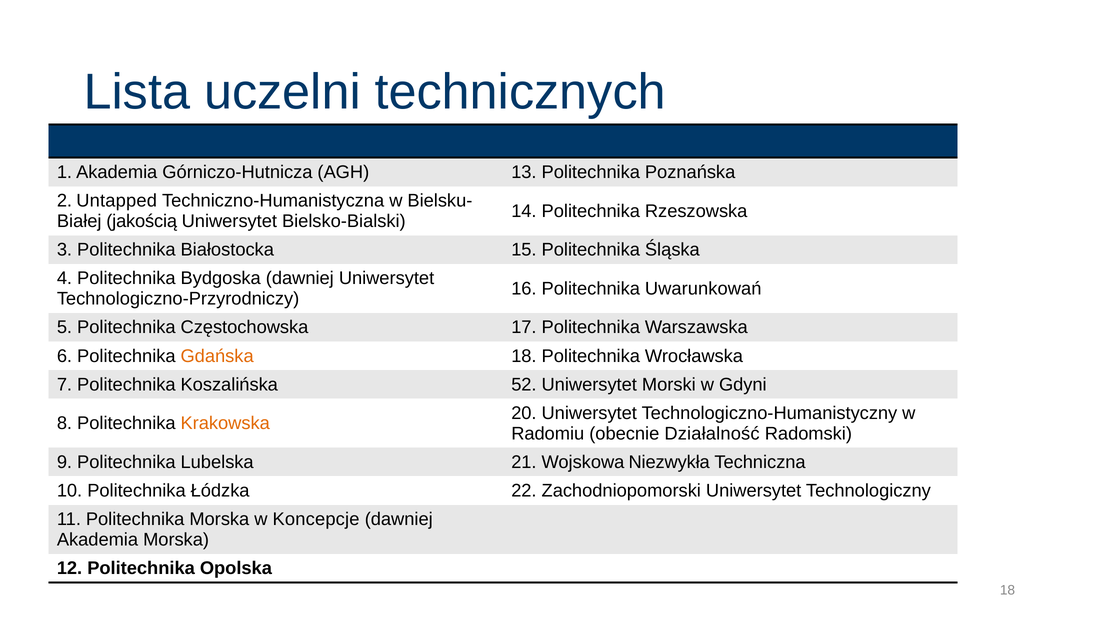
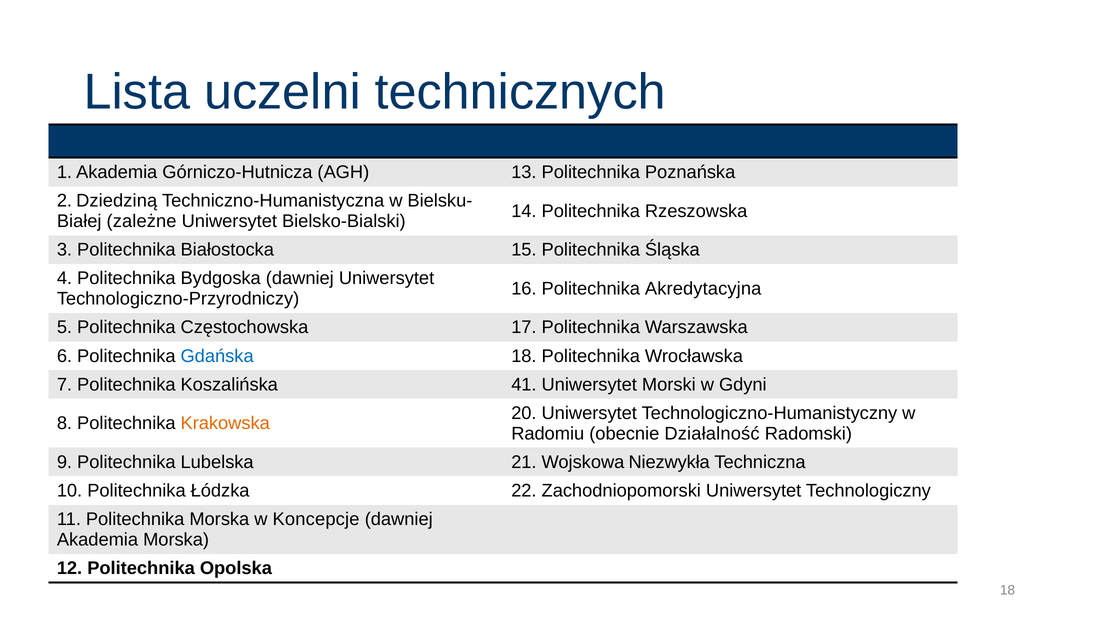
Untapped: Untapped -> Dziedziną (117, 201)
jakością: jakością -> zależne (142, 221)
Uwarunkowań: Uwarunkowań -> Akredytacyjna (703, 289)
Gdańska colour: orange -> blue (217, 356)
52: 52 -> 41 (524, 385)
